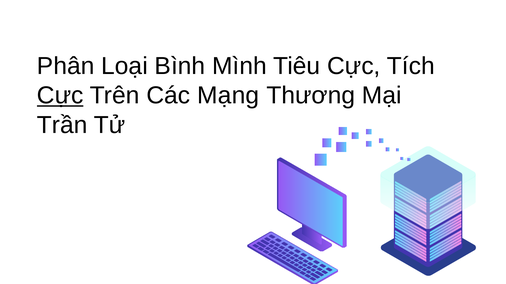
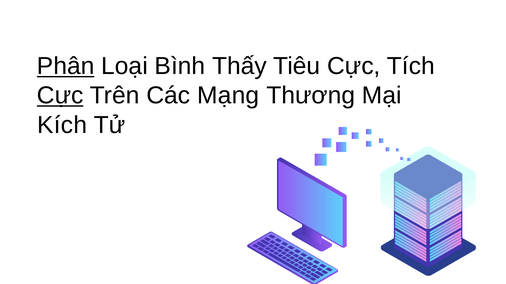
Phân underline: none -> present (66, 66)
Mình: Mình -> Thấy (239, 66)
Trần: Trần -> Kích (62, 125)
